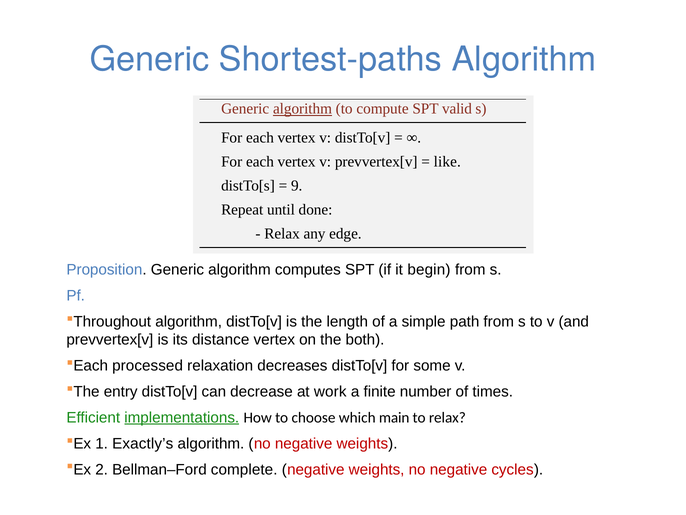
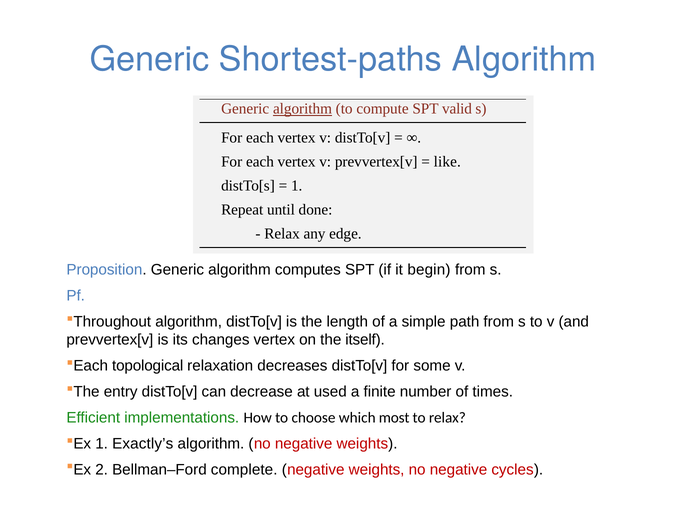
9: 9 -> 1 (297, 186)
distance: distance -> changes (221, 340)
both: both -> itself (365, 340)
processed: processed -> topological (148, 365)
work: work -> used (330, 391)
implementations underline: present -> none (182, 417)
main: main -> most (394, 417)
